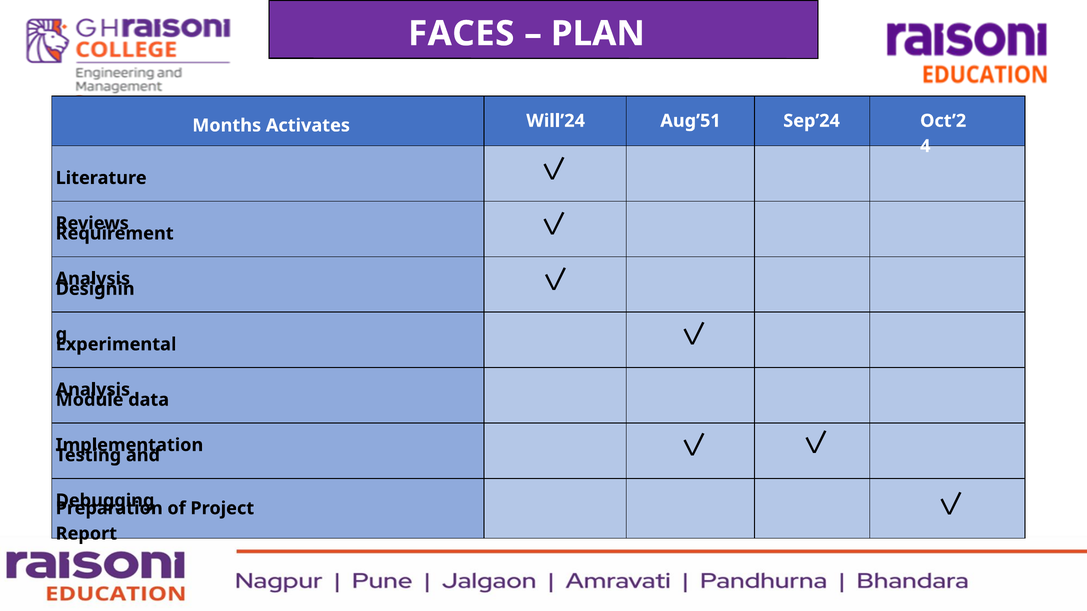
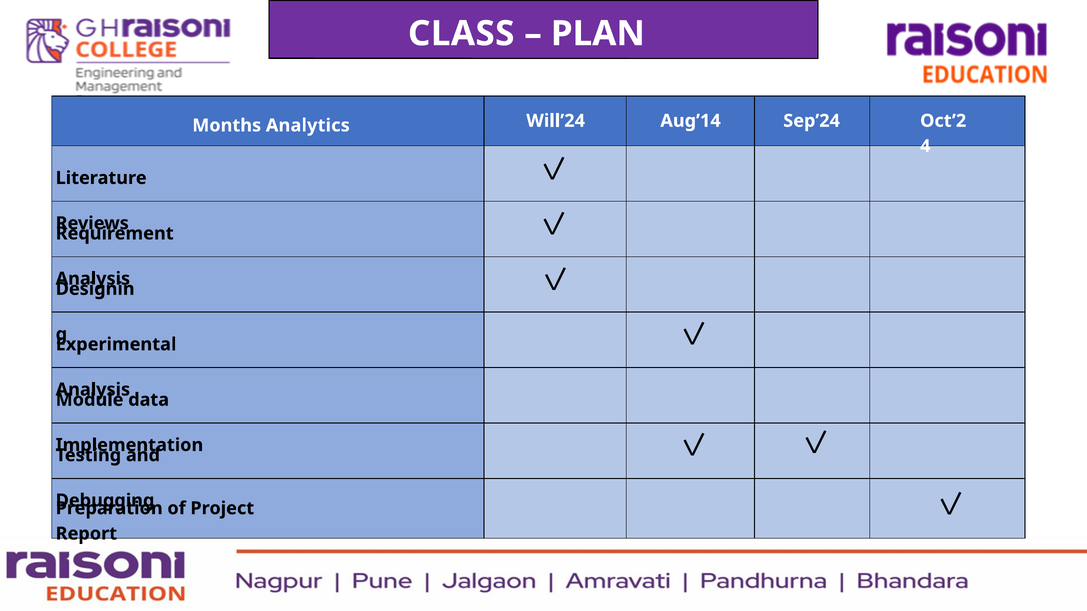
FACES: FACES -> CLASS (461, 34)
Aug’51: Aug’51 -> Aug’14 (691, 121)
Activates: Activates -> Analytics (308, 126)
